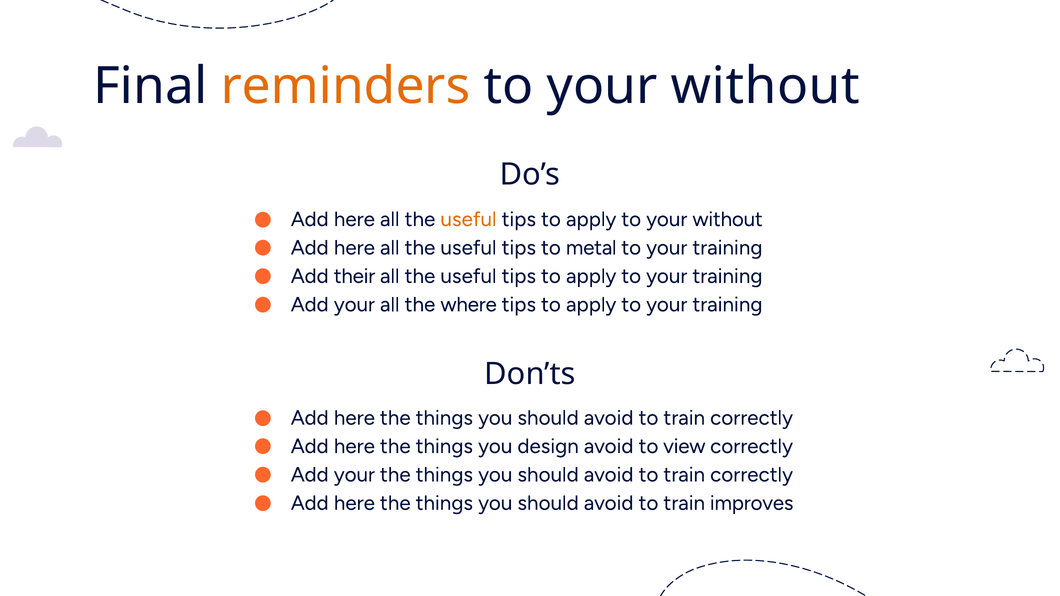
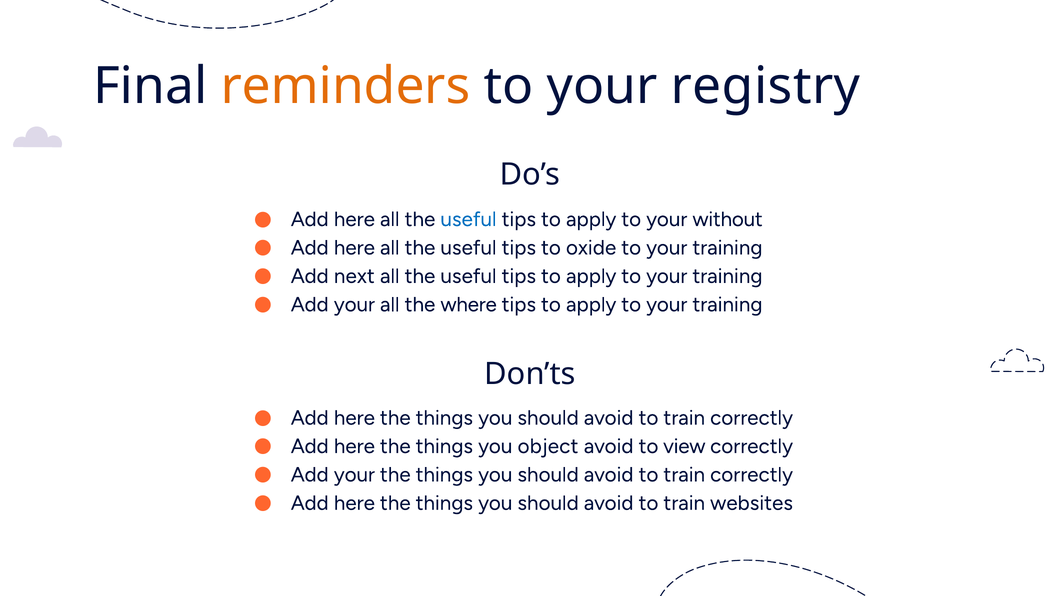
without: without -> registry (765, 86)
useful colour: orange -> blue (468, 219)
metal: metal -> oxide (591, 248)
their: their -> next (354, 276)
design: design -> object (548, 446)
improves: improves -> websites (752, 503)
